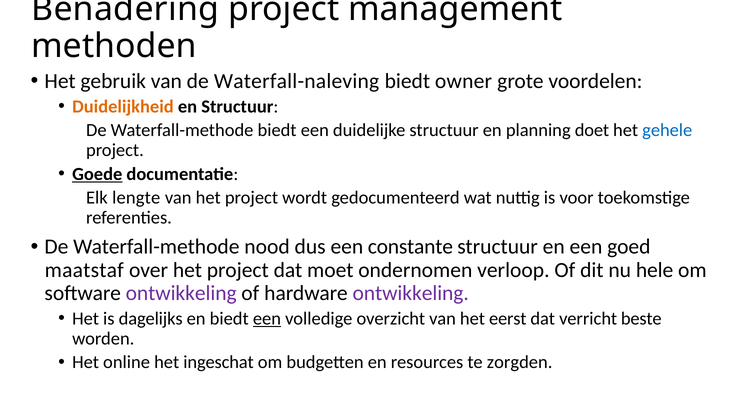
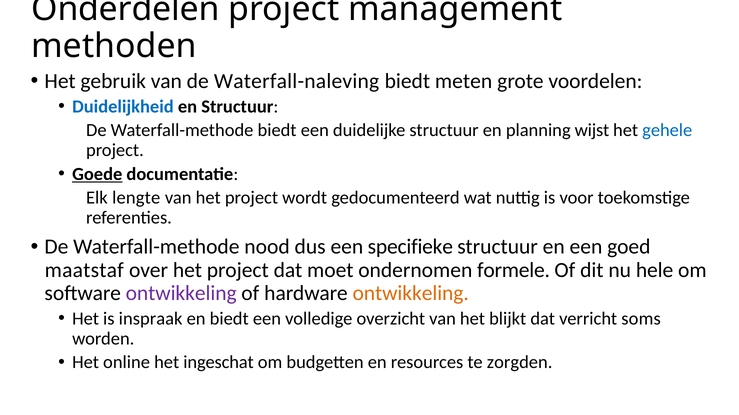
Benadering: Benadering -> Onderdelen (125, 9)
owner: owner -> meten (464, 81)
Duidelijkheid colour: orange -> blue (123, 107)
doet: doet -> wijst (592, 130)
constante: constante -> specifieke (410, 247)
verloop: verloop -> formele (513, 270)
ontwikkeling colour: purple -> orange (411, 294)
dagelijks: dagelijks -> inspraak (151, 319)
een underline: present -> none (267, 319)
eerst: eerst -> blijkt (508, 319)
beste: beste -> soms (641, 319)
